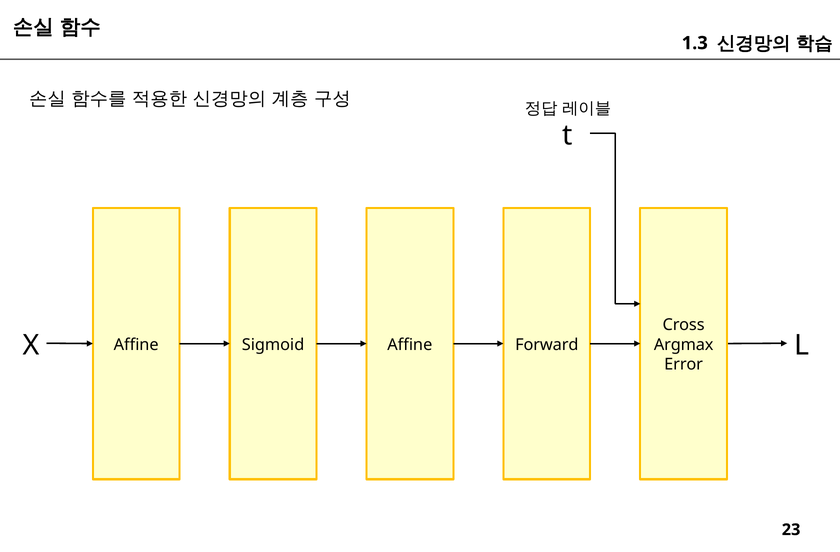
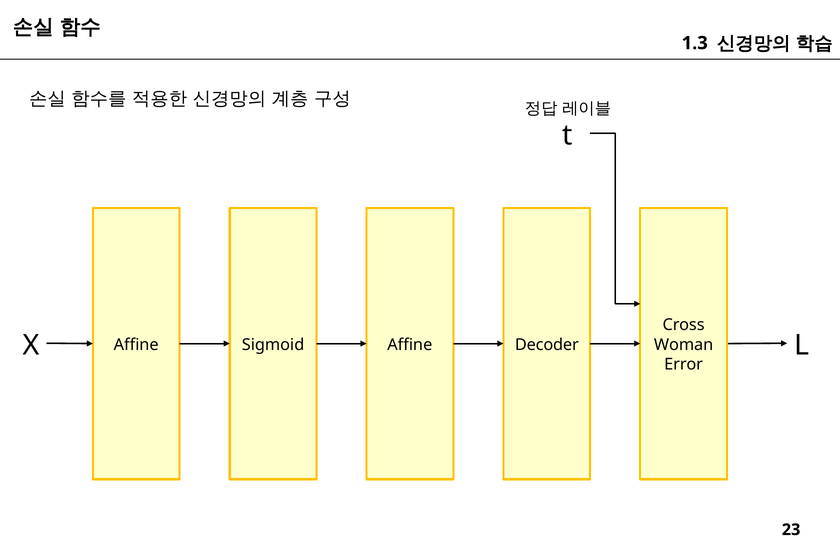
Forward: Forward -> Decoder (547, 345)
Argmax: Argmax -> Woman (684, 345)
